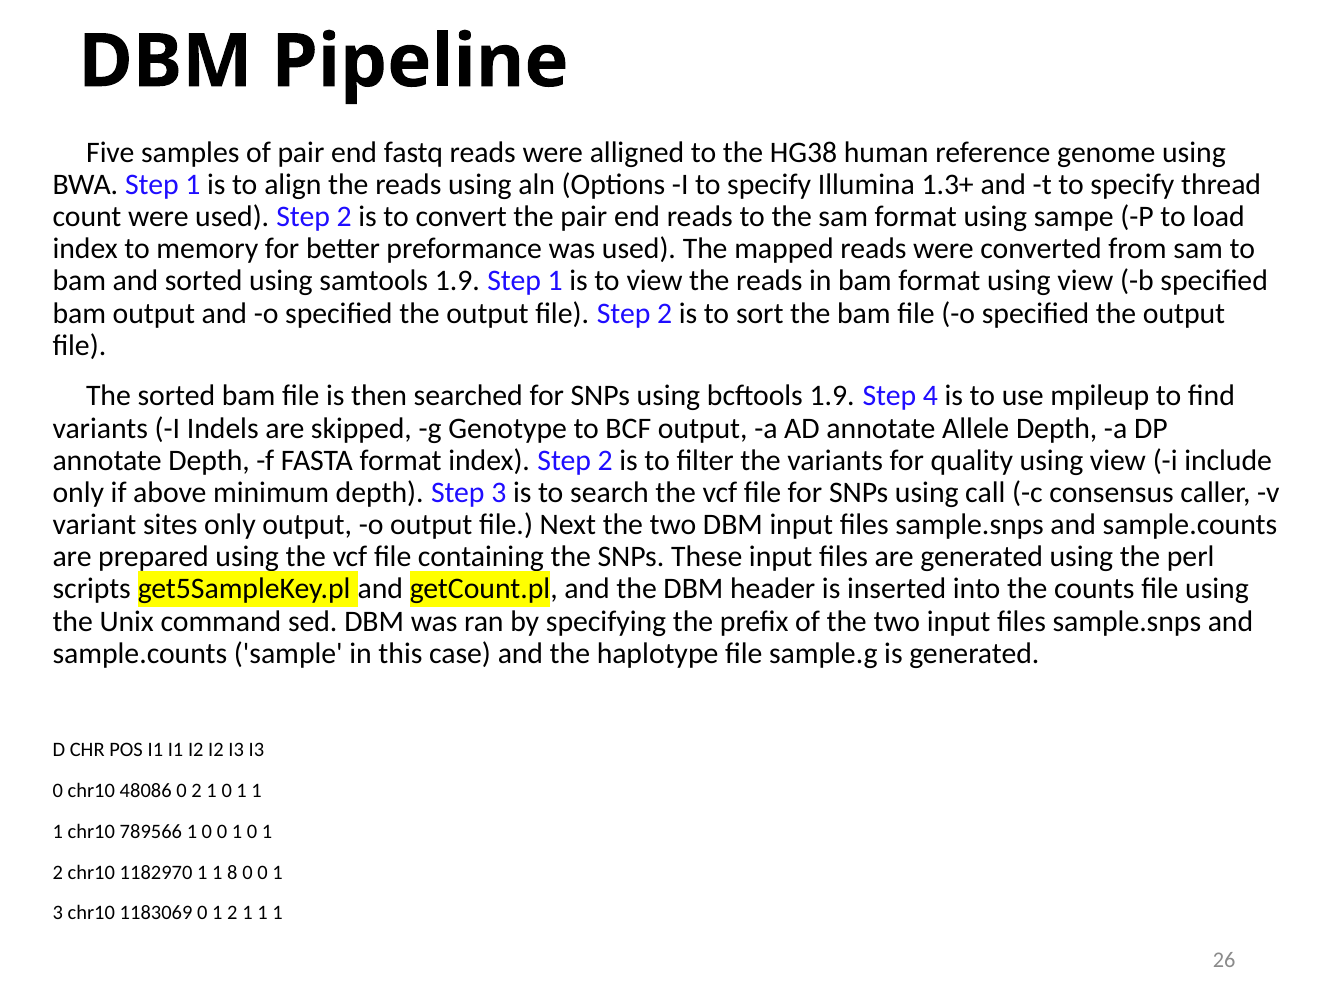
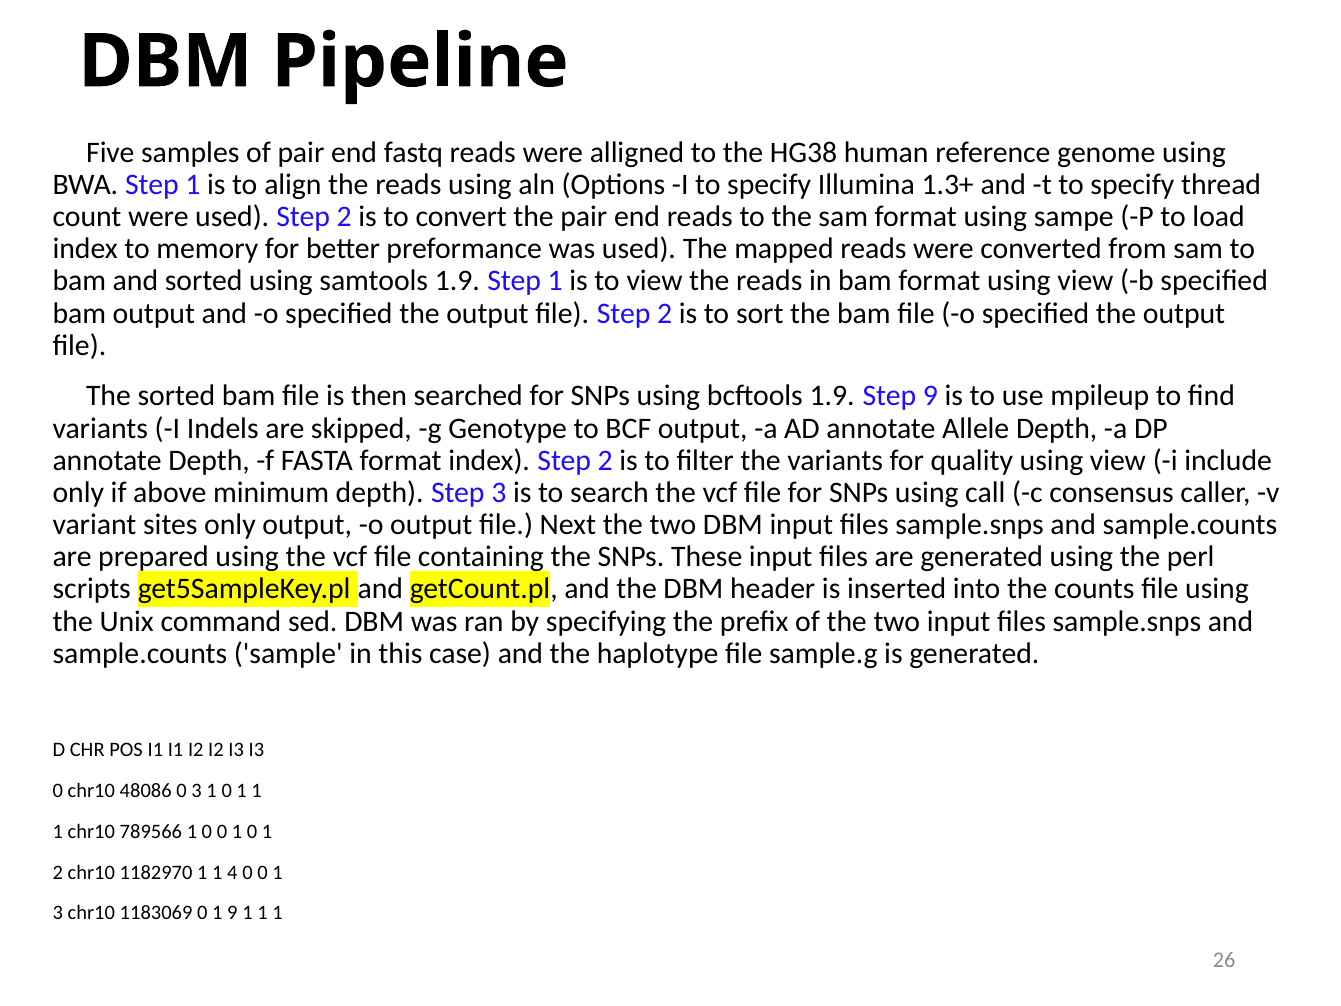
Step 4: 4 -> 9 (930, 396)
0 2: 2 -> 3 (197, 791)
8: 8 -> 4 (232, 872)
1183069 0 1 2: 2 -> 9 (232, 913)
